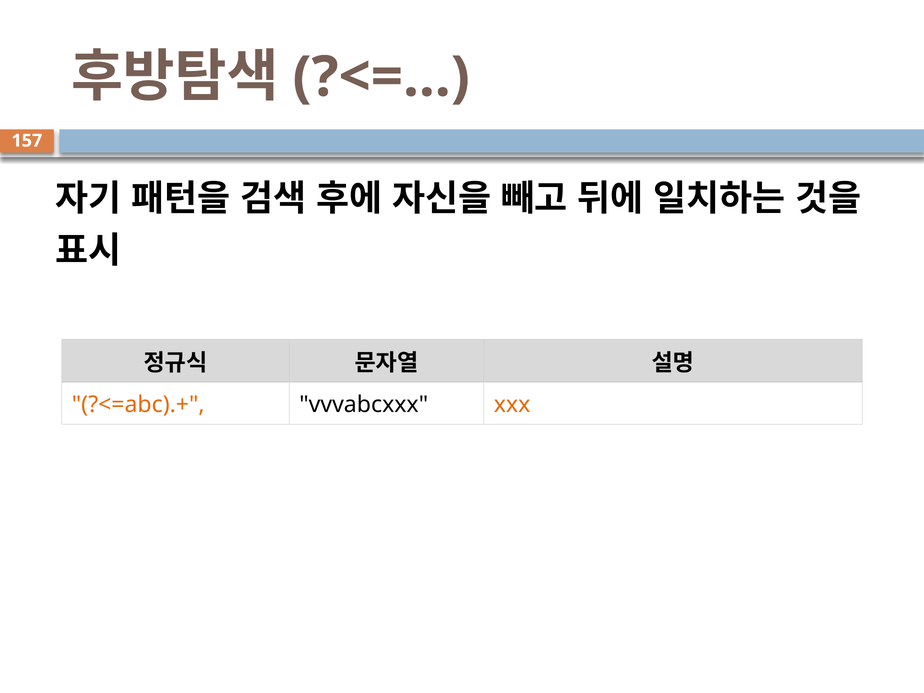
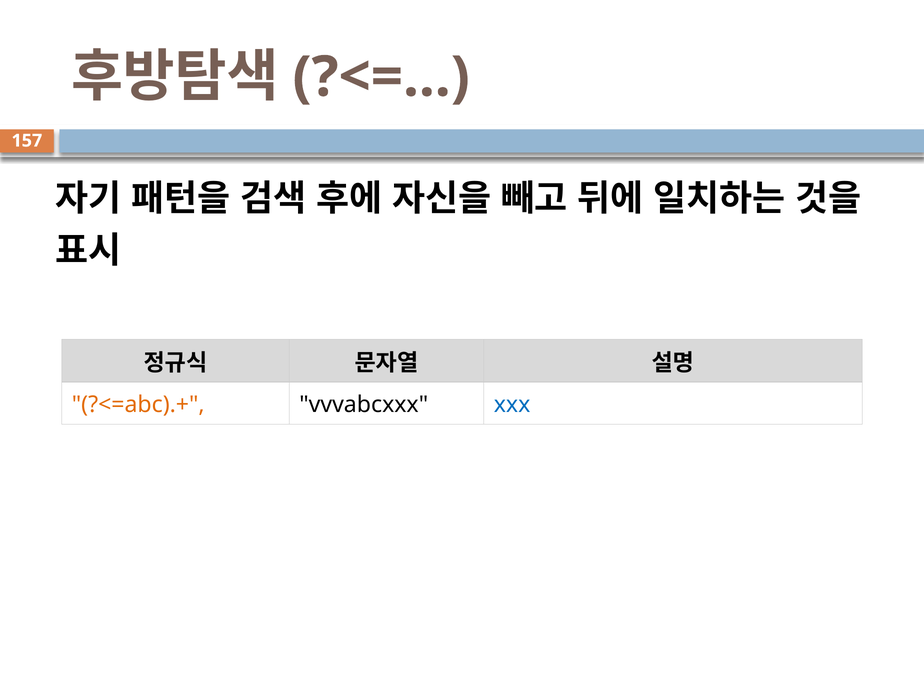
xxx colour: orange -> blue (512, 404)
